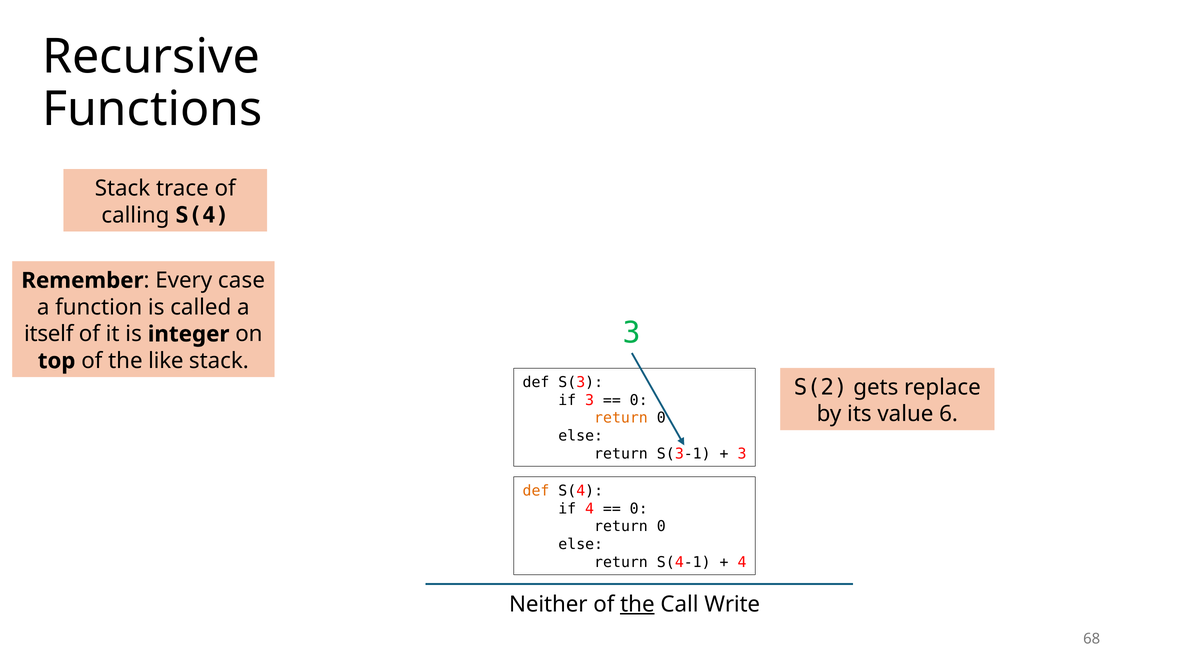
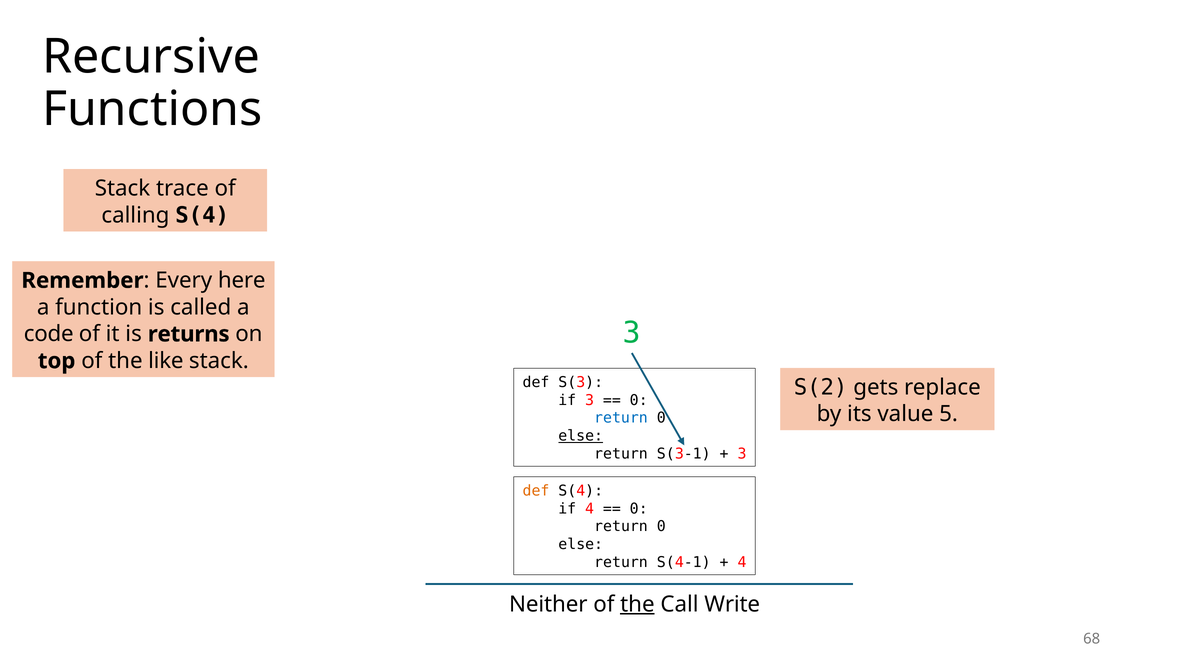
case: case -> here (242, 280)
itself: itself -> code (49, 334)
integer: integer -> returns (189, 334)
6: 6 -> 5 (949, 414)
return colour: orange -> blue (621, 418)
else underline: none -> present (581, 436)
